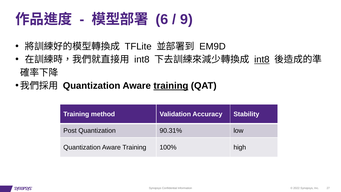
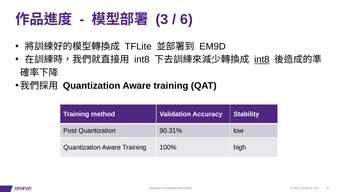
6: 6 -> 3 (162, 19)
9: 9 -> 6 (186, 19)
training underline: present -> none (171, 86)
